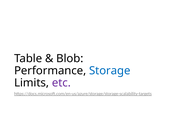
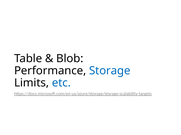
etc colour: purple -> blue (61, 83)
